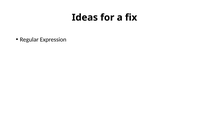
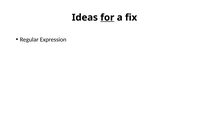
for underline: none -> present (107, 18)
